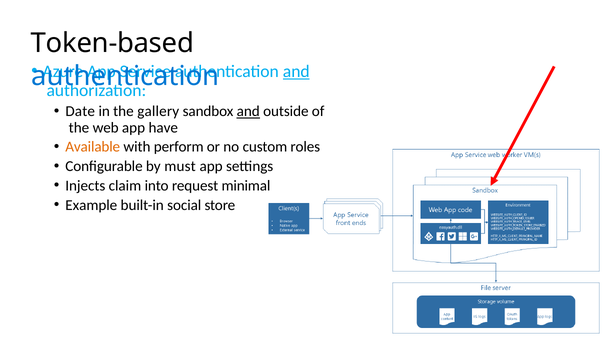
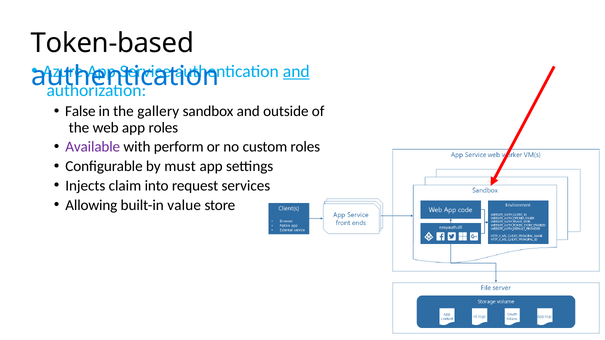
Date: Date -> False (80, 112)
and underline: present -> none (248, 112)
app have: have -> roles (163, 128)
Available colour: orange -> purple (93, 147)
minimal: minimal -> services (246, 186)
Example: Example -> Allowing (91, 205)
social: social -> value (184, 205)
